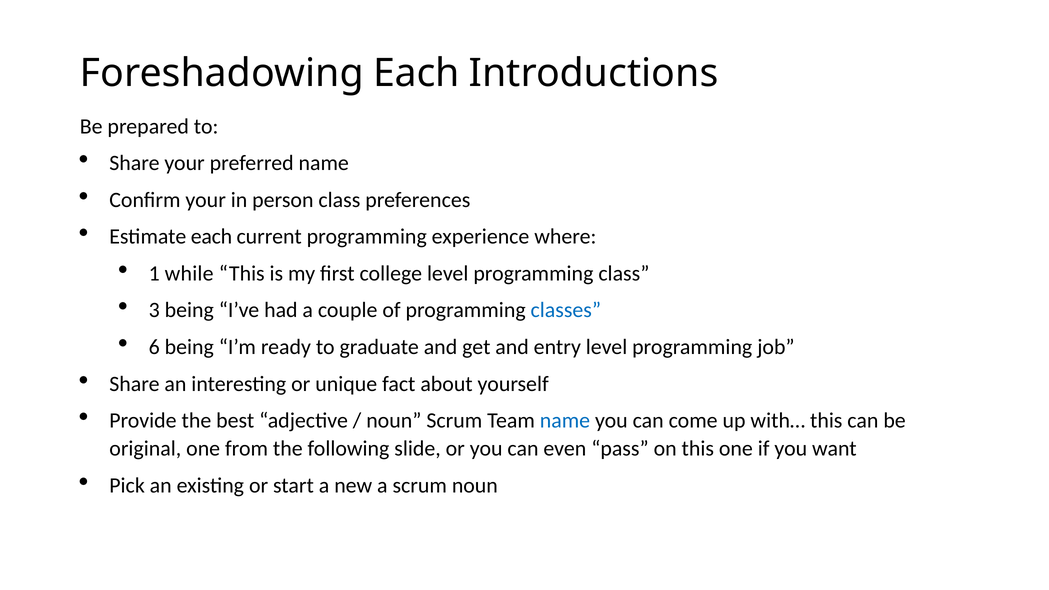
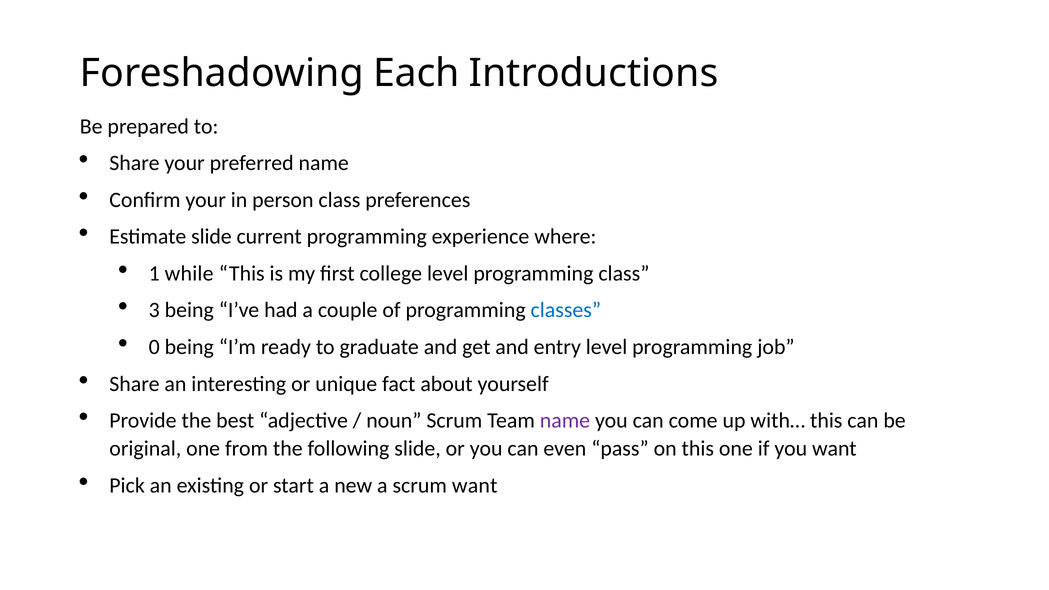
Estimate each: each -> slide (211, 237)
6: 6 -> 0 (154, 347)
name colour: blue -> purple (565, 421)
scrum noun: noun -> want (475, 486)
